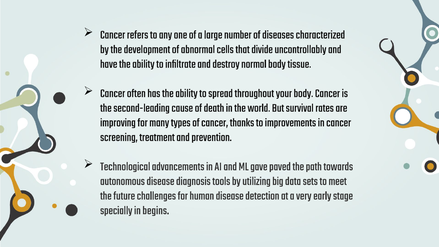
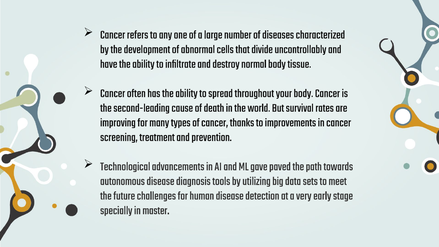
begins: begins -> master (156, 210)
